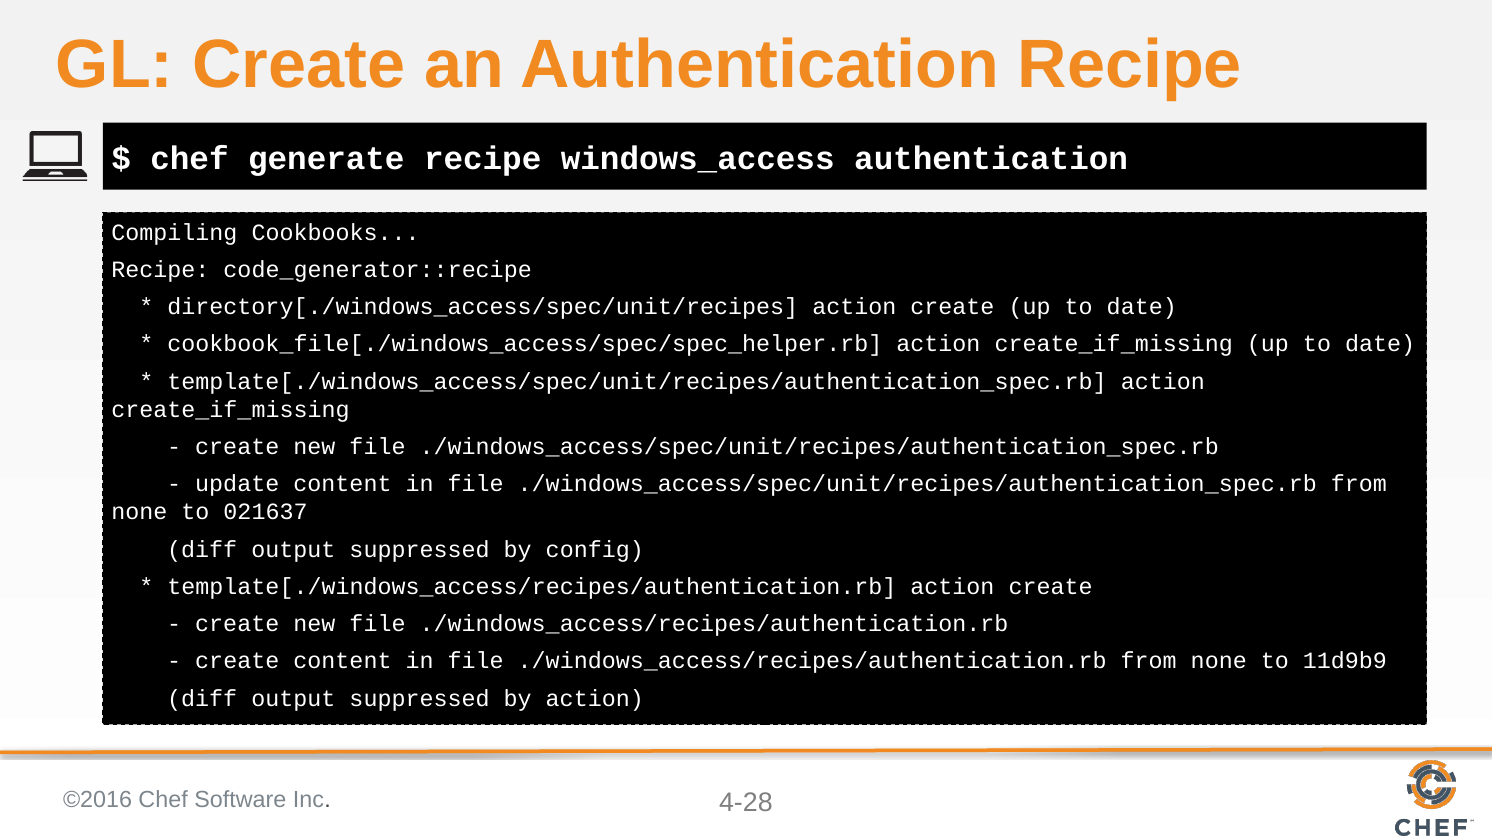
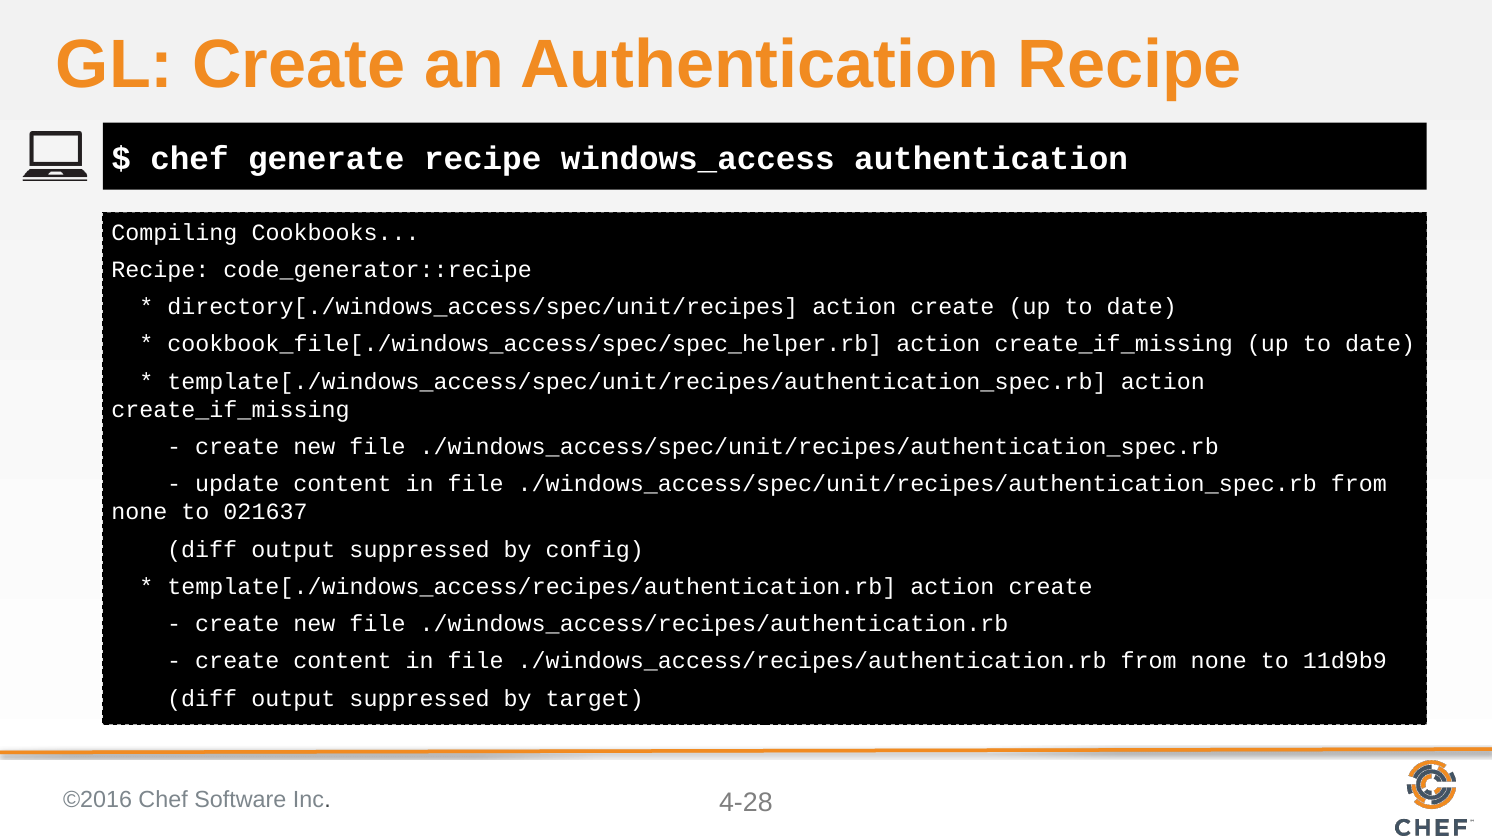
by action: action -> target (595, 699)
